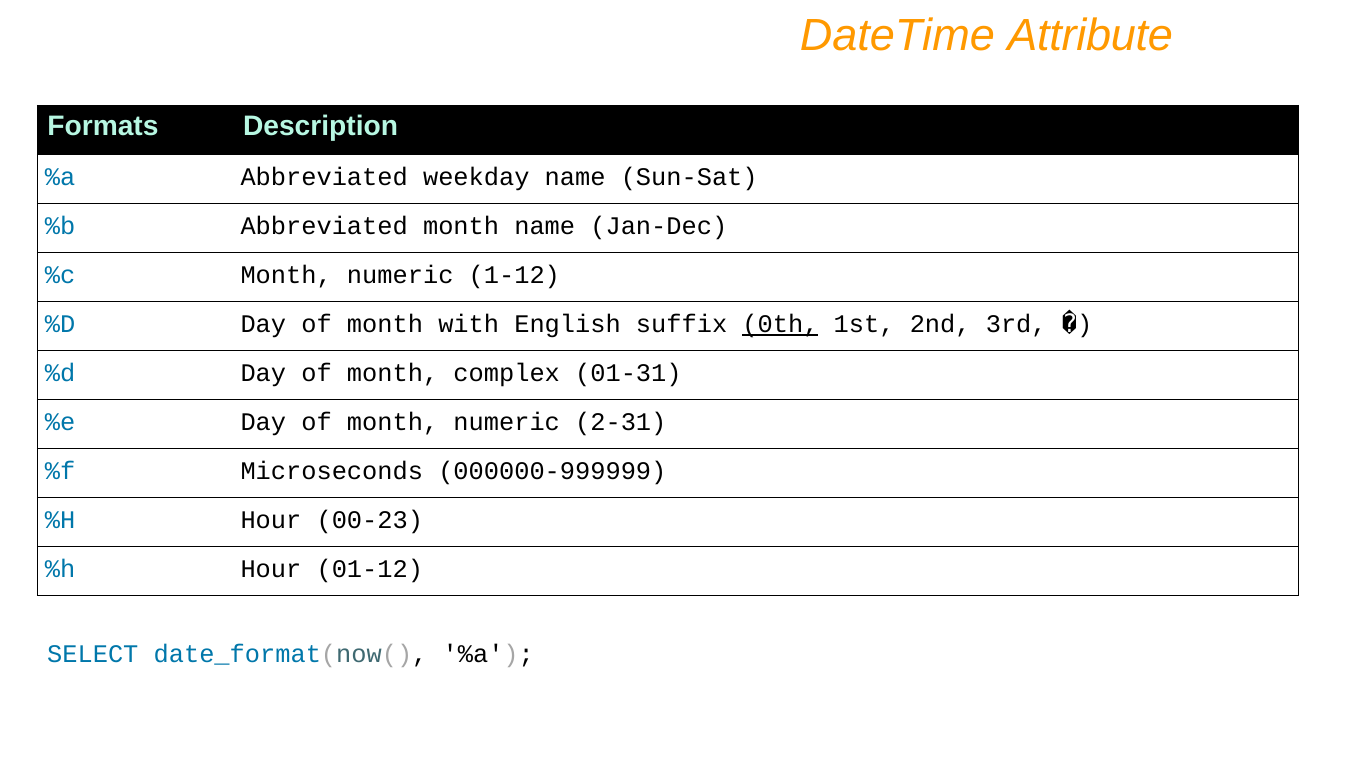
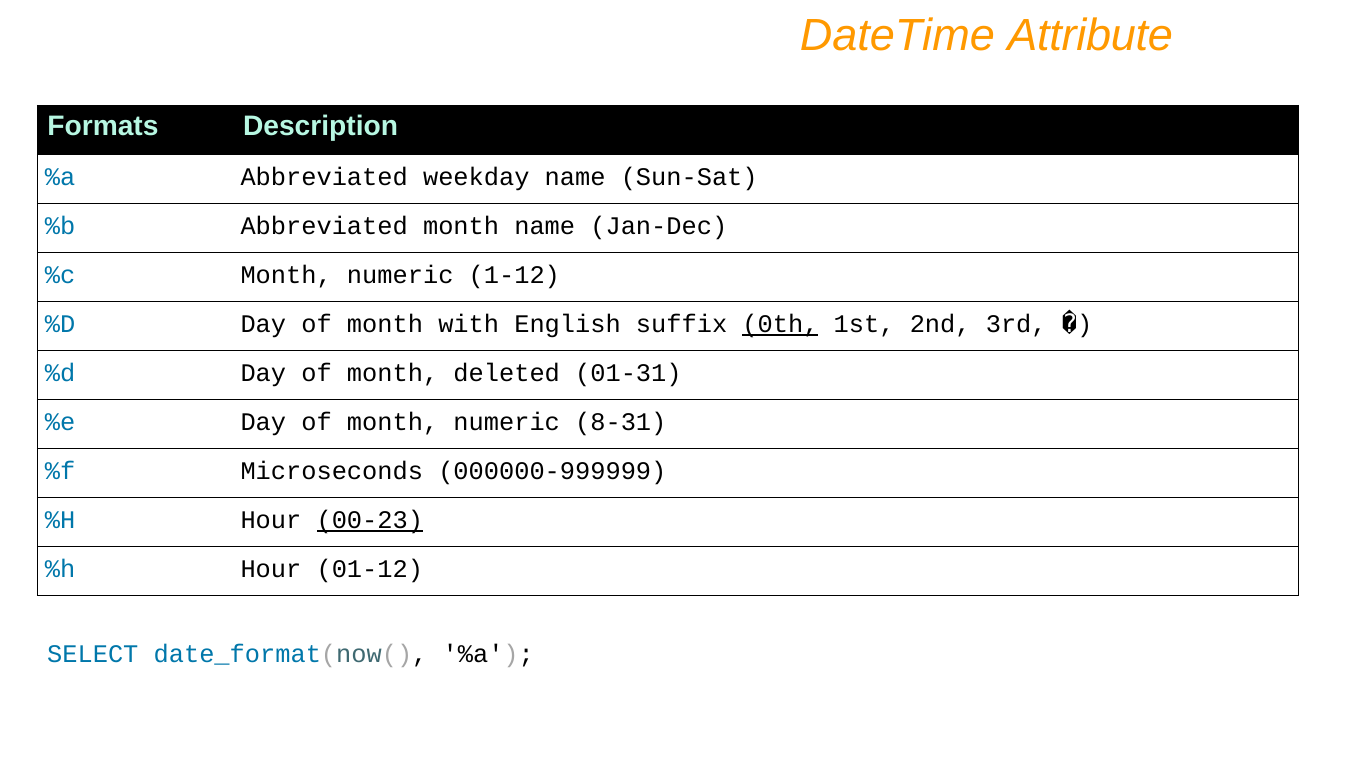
complex: complex -> deleted (507, 373)
2-31: 2-31 -> 8-31 (621, 422)
00-23 underline: none -> present (370, 520)
